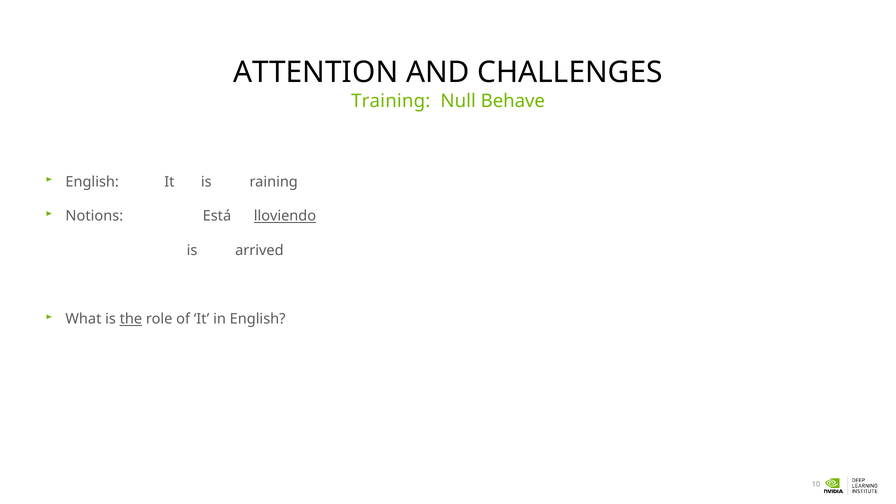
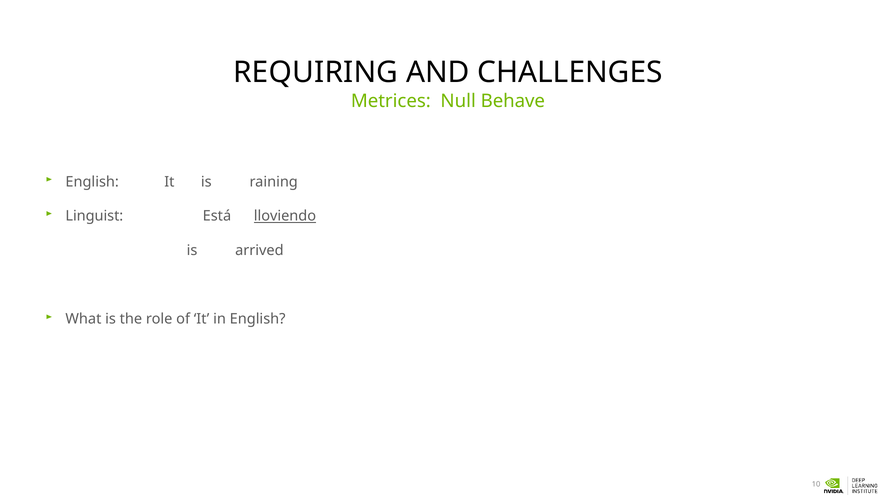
ATTENTION: ATTENTION -> REQUIRING (316, 72)
Training: Training -> Metrices (391, 101)
Notions: Notions -> Linguist (94, 216)
the underline: present -> none (131, 319)
